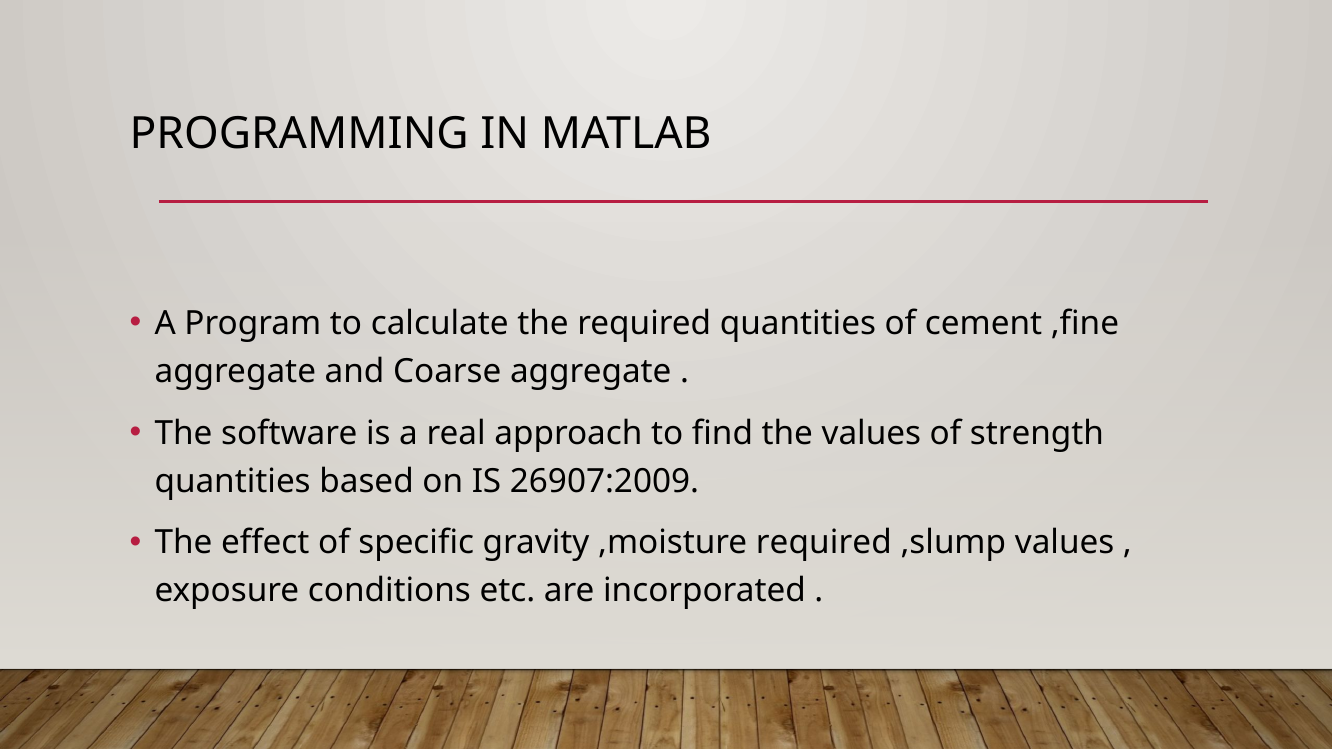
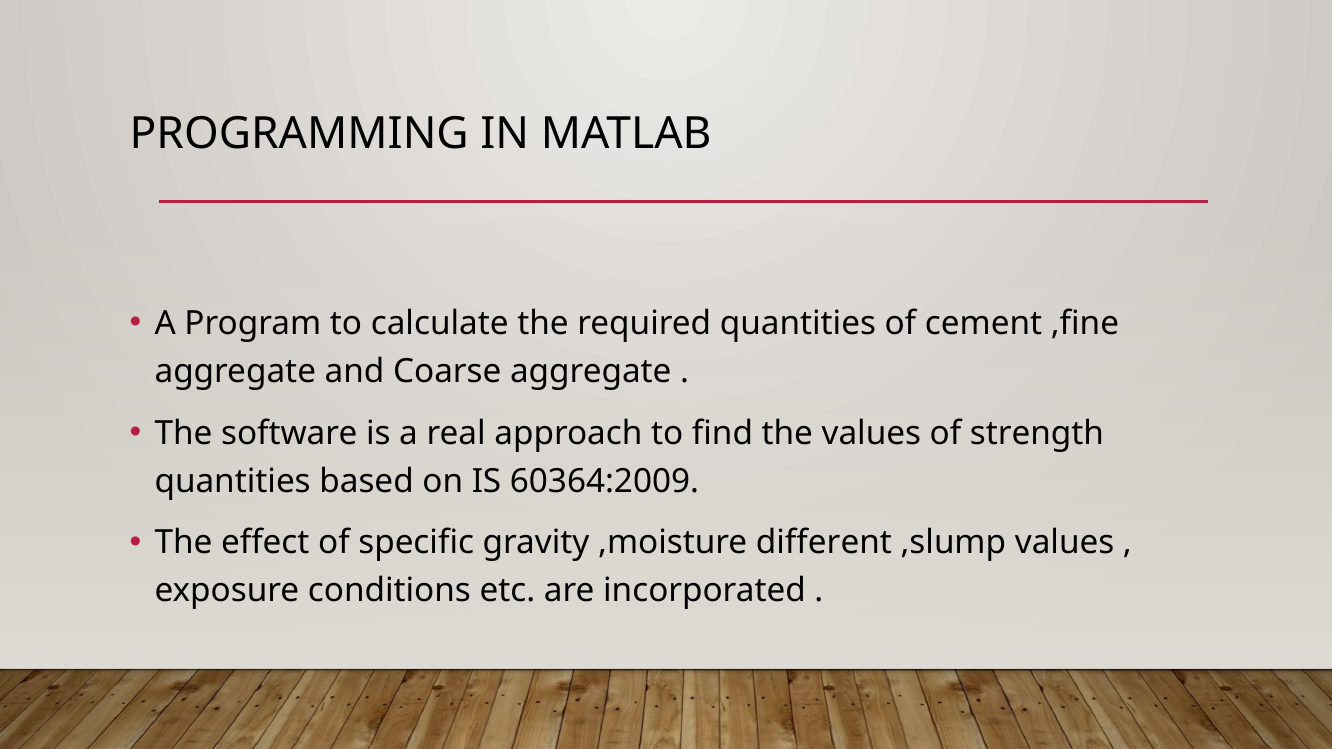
26907:2009: 26907:2009 -> 60364:2009 (604, 481)
,moisture required: required -> different (824, 543)
